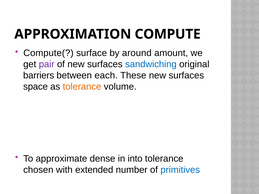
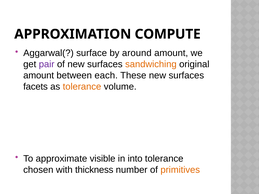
Compute(: Compute( -> Aggarwal( (48, 53)
sandwiching colour: blue -> orange (151, 64)
barriers: barriers -> amount (39, 76)
space: space -> facets (36, 87)
dense: dense -> visible (103, 159)
extended: extended -> thickness (94, 170)
primitives colour: blue -> orange (180, 170)
